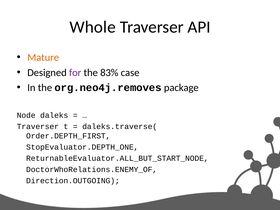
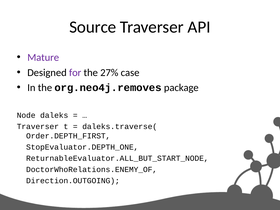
Whole: Whole -> Source (93, 27)
Mature colour: orange -> purple (43, 57)
83%: 83% -> 27% (109, 73)
